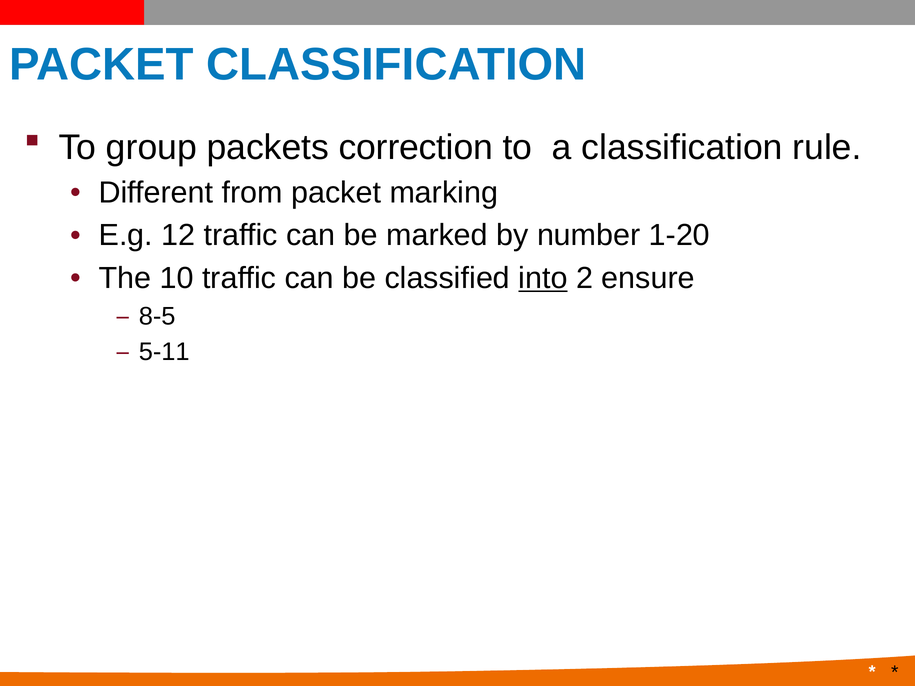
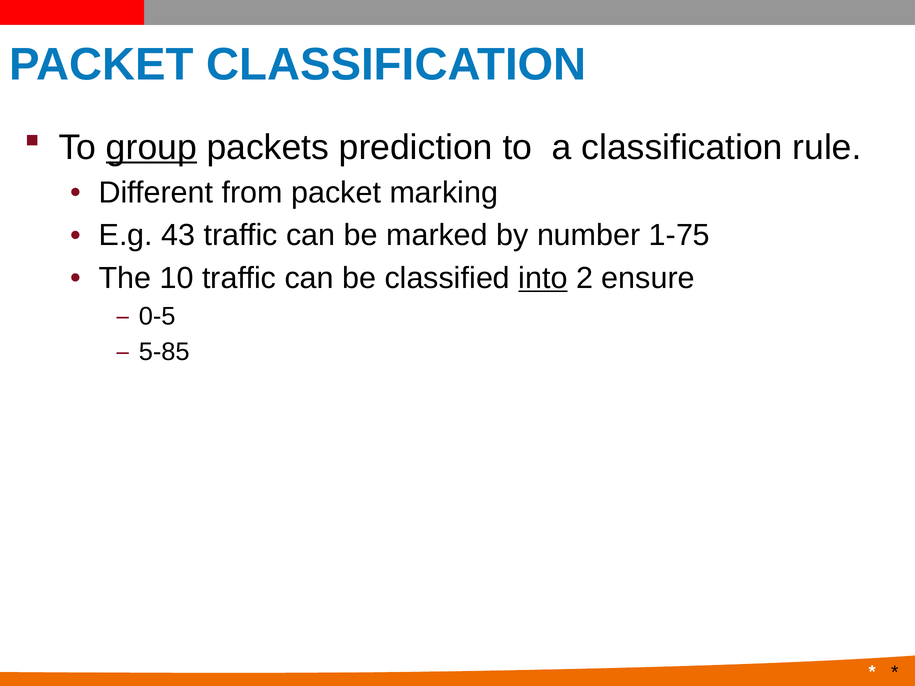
group underline: none -> present (151, 147)
correction: correction -> prediction (416, 147)
12: 12 -> 43 (178, 236)
1-20: 1-20 -> 1-75 (679, 236)
8-5: 8-5 -> 0-5 (157, 316)
5-11: 5-11 -> 5-85 (164, 352)
